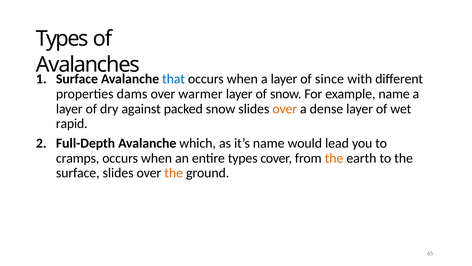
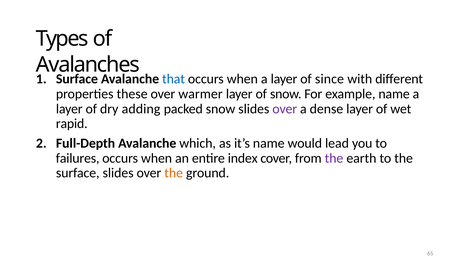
dams: dams -> these (132, 94)
against: against -> adding (141, 109)
over colour: orange -> purple (285, 109)
cramps: cramps -> failures (78, 158)
entire types: types -> index (243, 158)
the colour: orange -> purple (334, 158)
